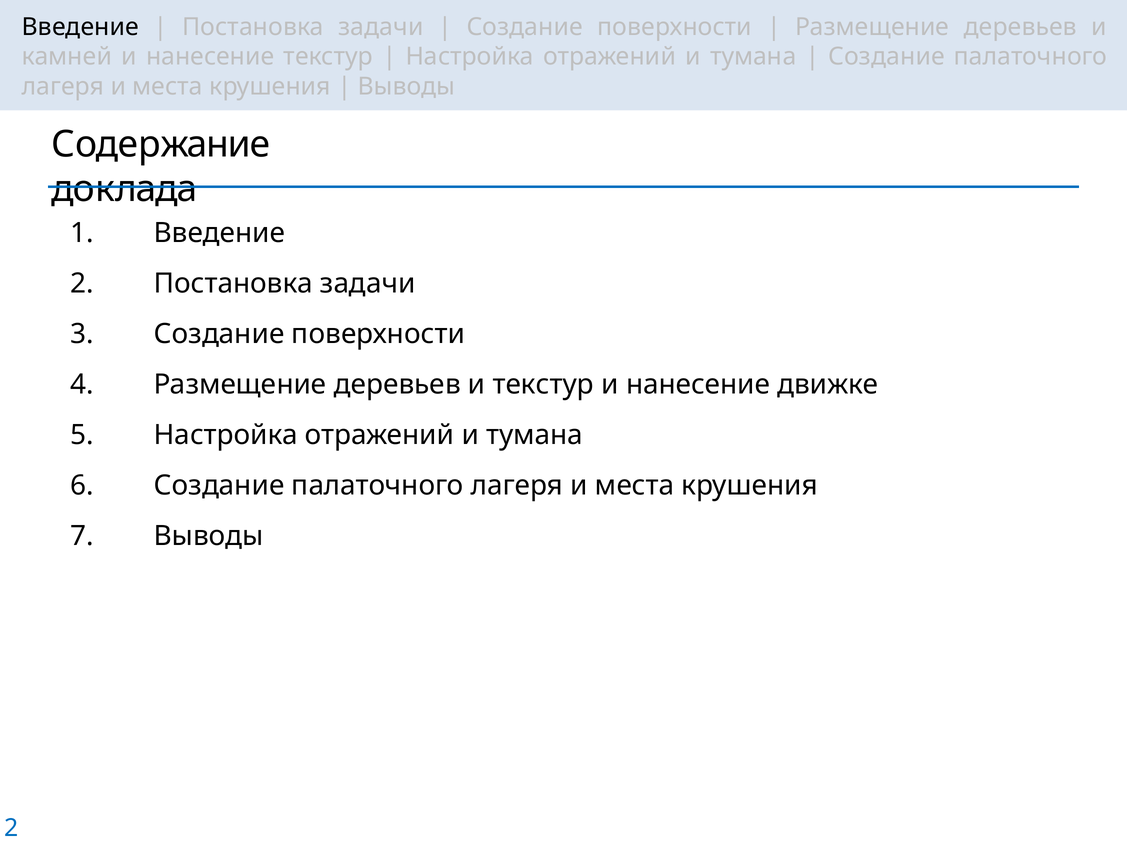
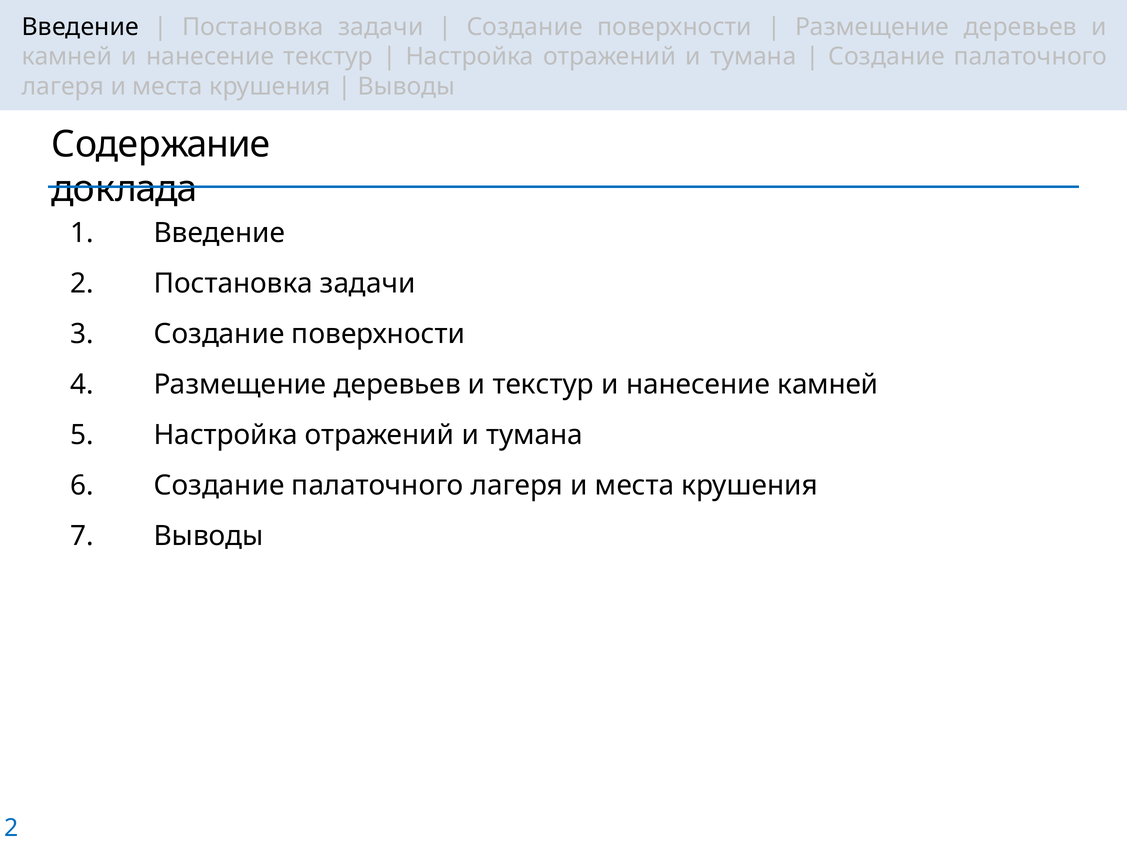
нанесение движке: движке -> камней (828, 385)
